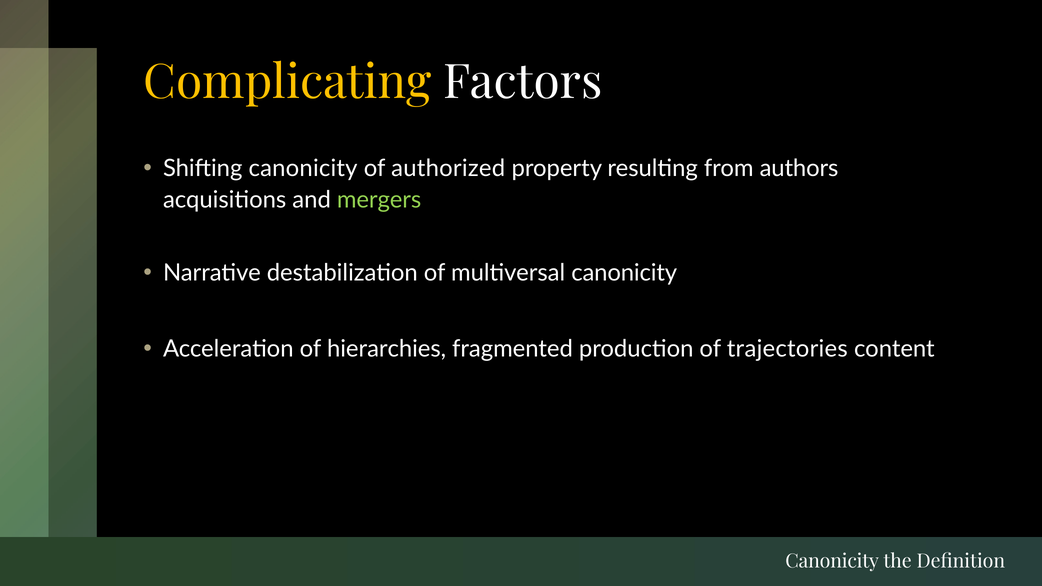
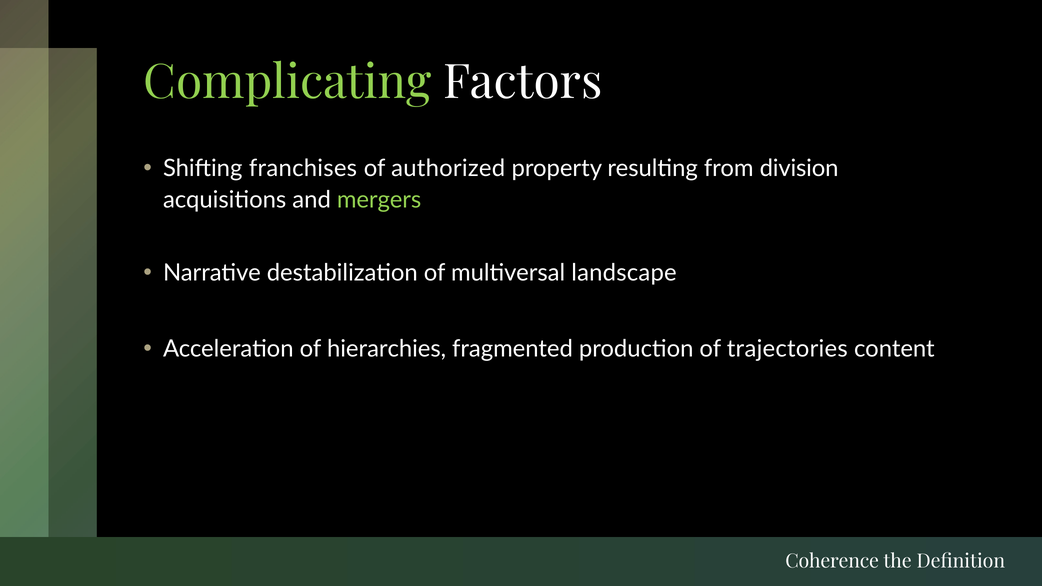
Complicating colour: yellow -> light green (287, 82)
Shifting canonicity: canonicity -> franchises (303, 168)
authors: authors -> division (799, 168)
multiversal canonicity: canonicity -> landscape (624, 273)
Canonicity: Canonicity -> Coherence (832, 561)
